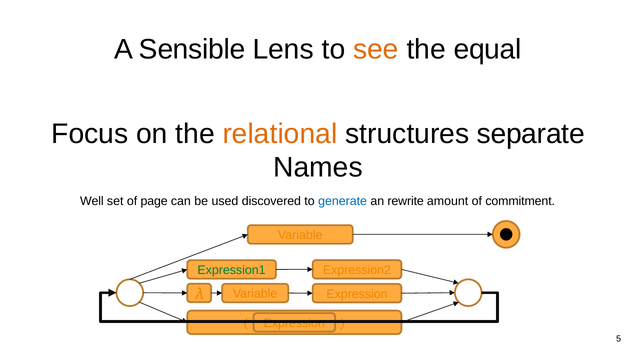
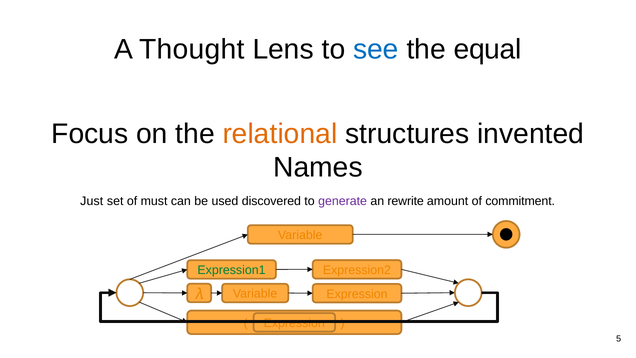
Sensible: Sensible -> Thought (192, 49)
see colour: orange -> blue (376, 49)
separate: separate -> invented (531, 134)
Well: Well -> Just (92, 201)
page: page -> must (154, 201)
generate colour: blue -> purple (343, 201)
